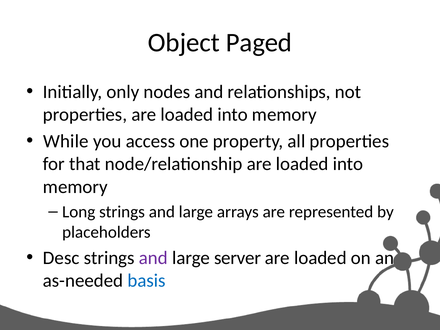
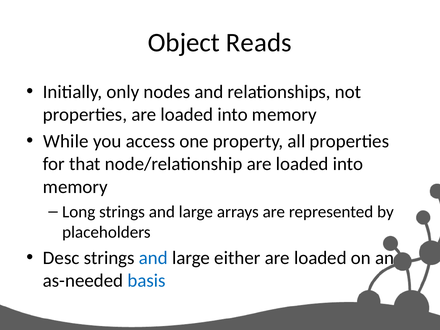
Paged: Paged -> Reads (259, 43)
and colour: purple -> blue (153, 258)
server: server -> either (237, 258)
